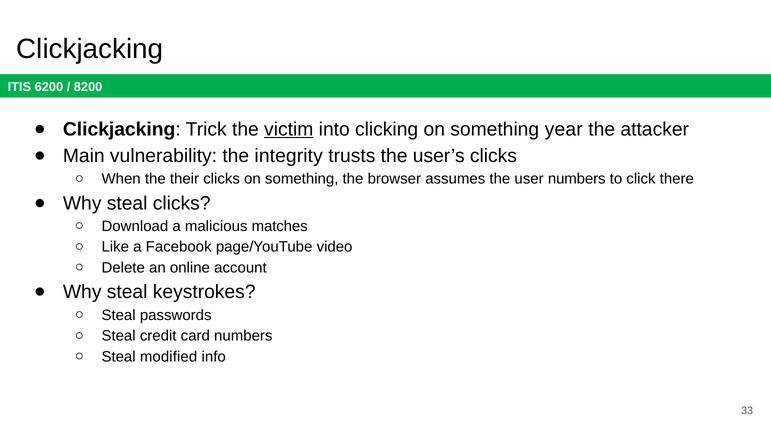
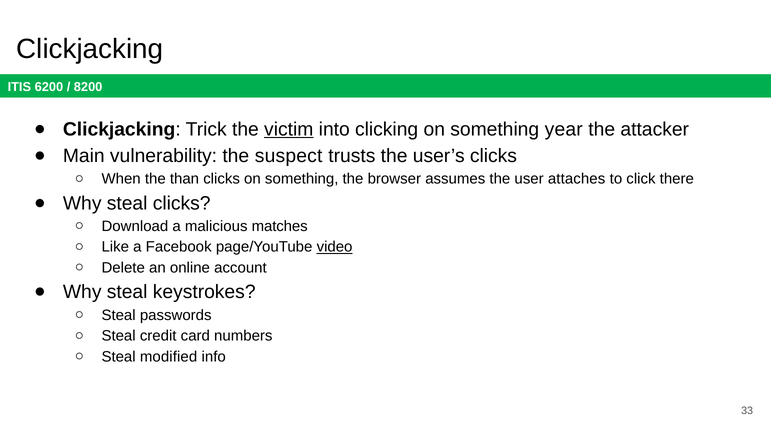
integrity: integrity -> suspect (289, 156)
their: their -> than (184, 179)
user numbers: numbers -> attaches (577, 179)
video underline: none -> present (335, 247)
